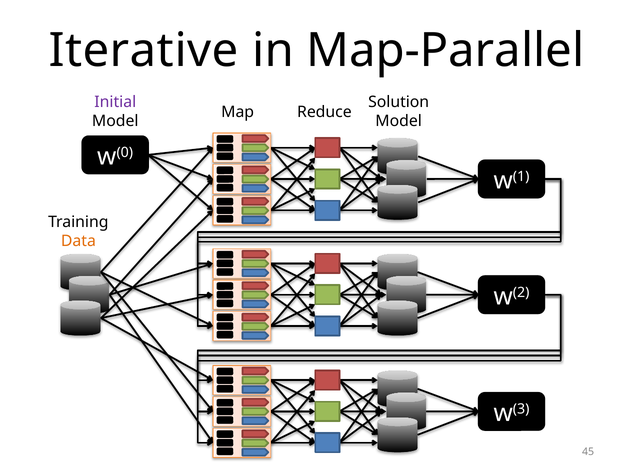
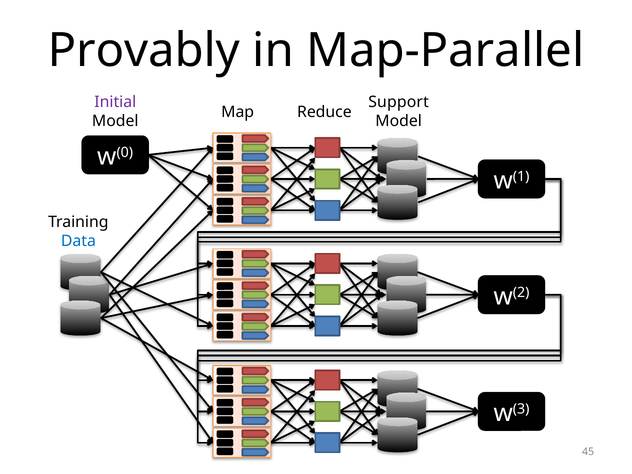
Iterative: Iterative -> Provably (144, 51)
Solution: Solution -> Support (399, 102)
Data colour: orange -> blue (78, 241)
